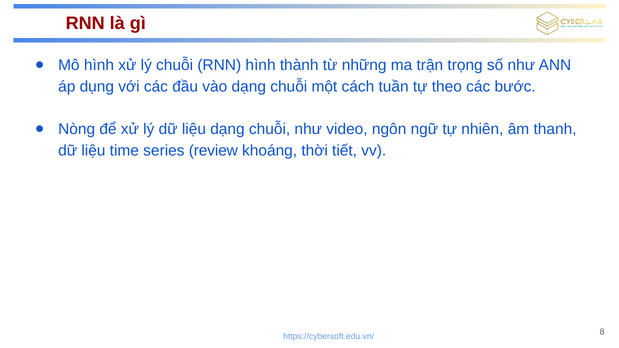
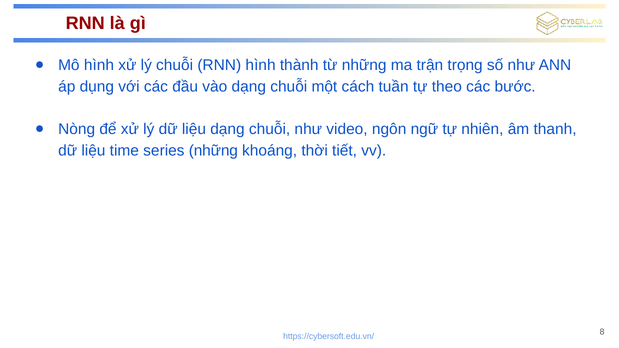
series review: review -> những (213, 151)
